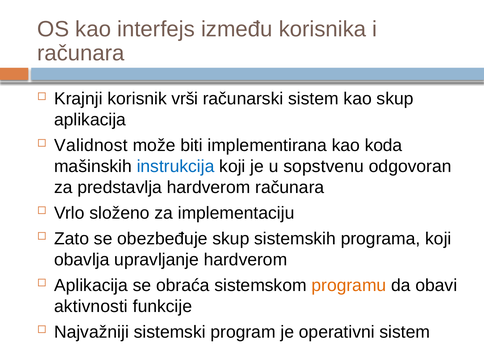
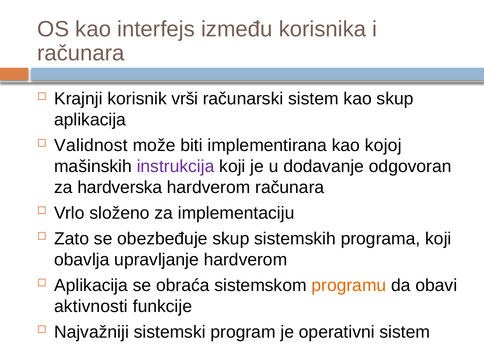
koda: koda -> kojoj (383, 145)
instrukcija colour: blue -> purple (176, 166)
sopstvenu: sopstvenu -> dodavanje (324, 166)
predstavlja: predstavlja -> hardverska (120, 187)
